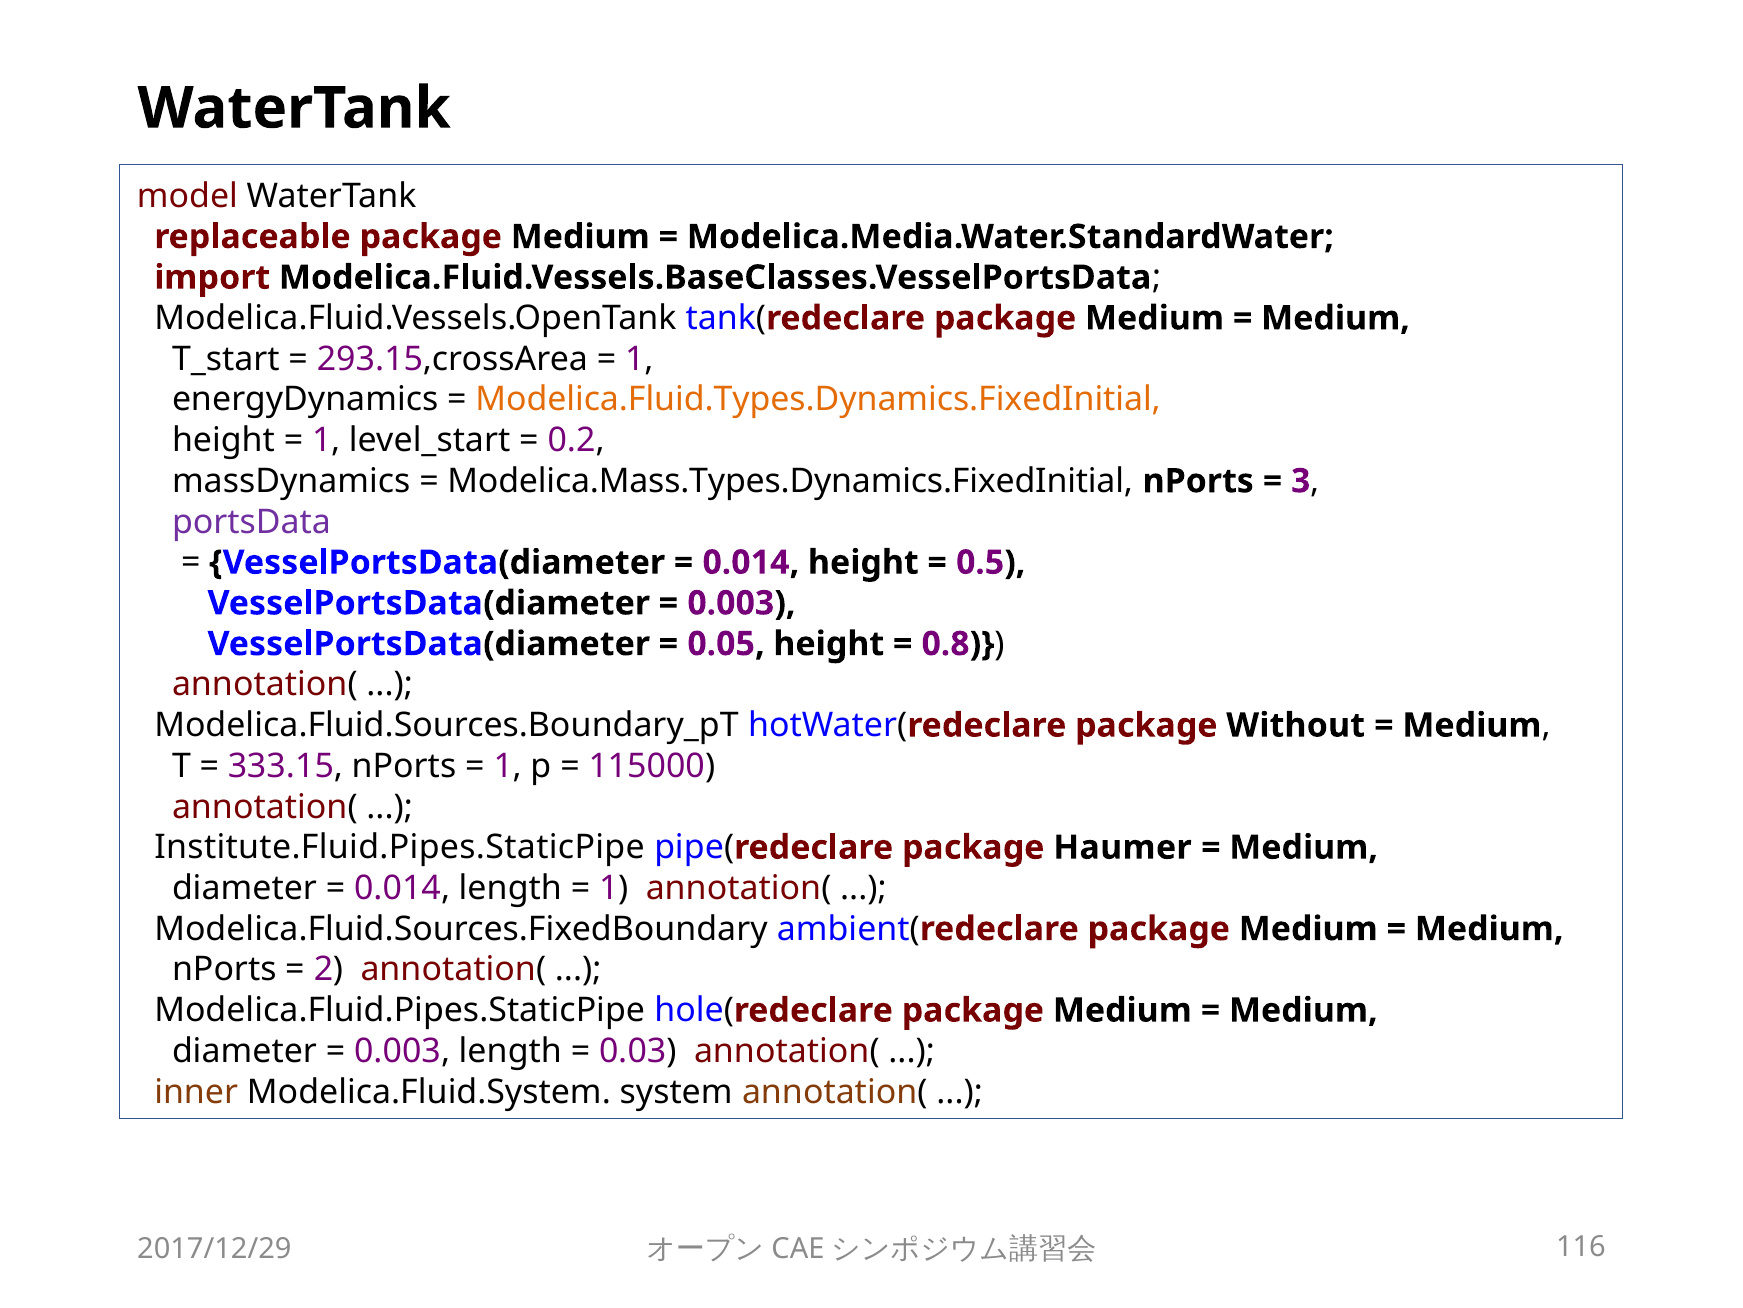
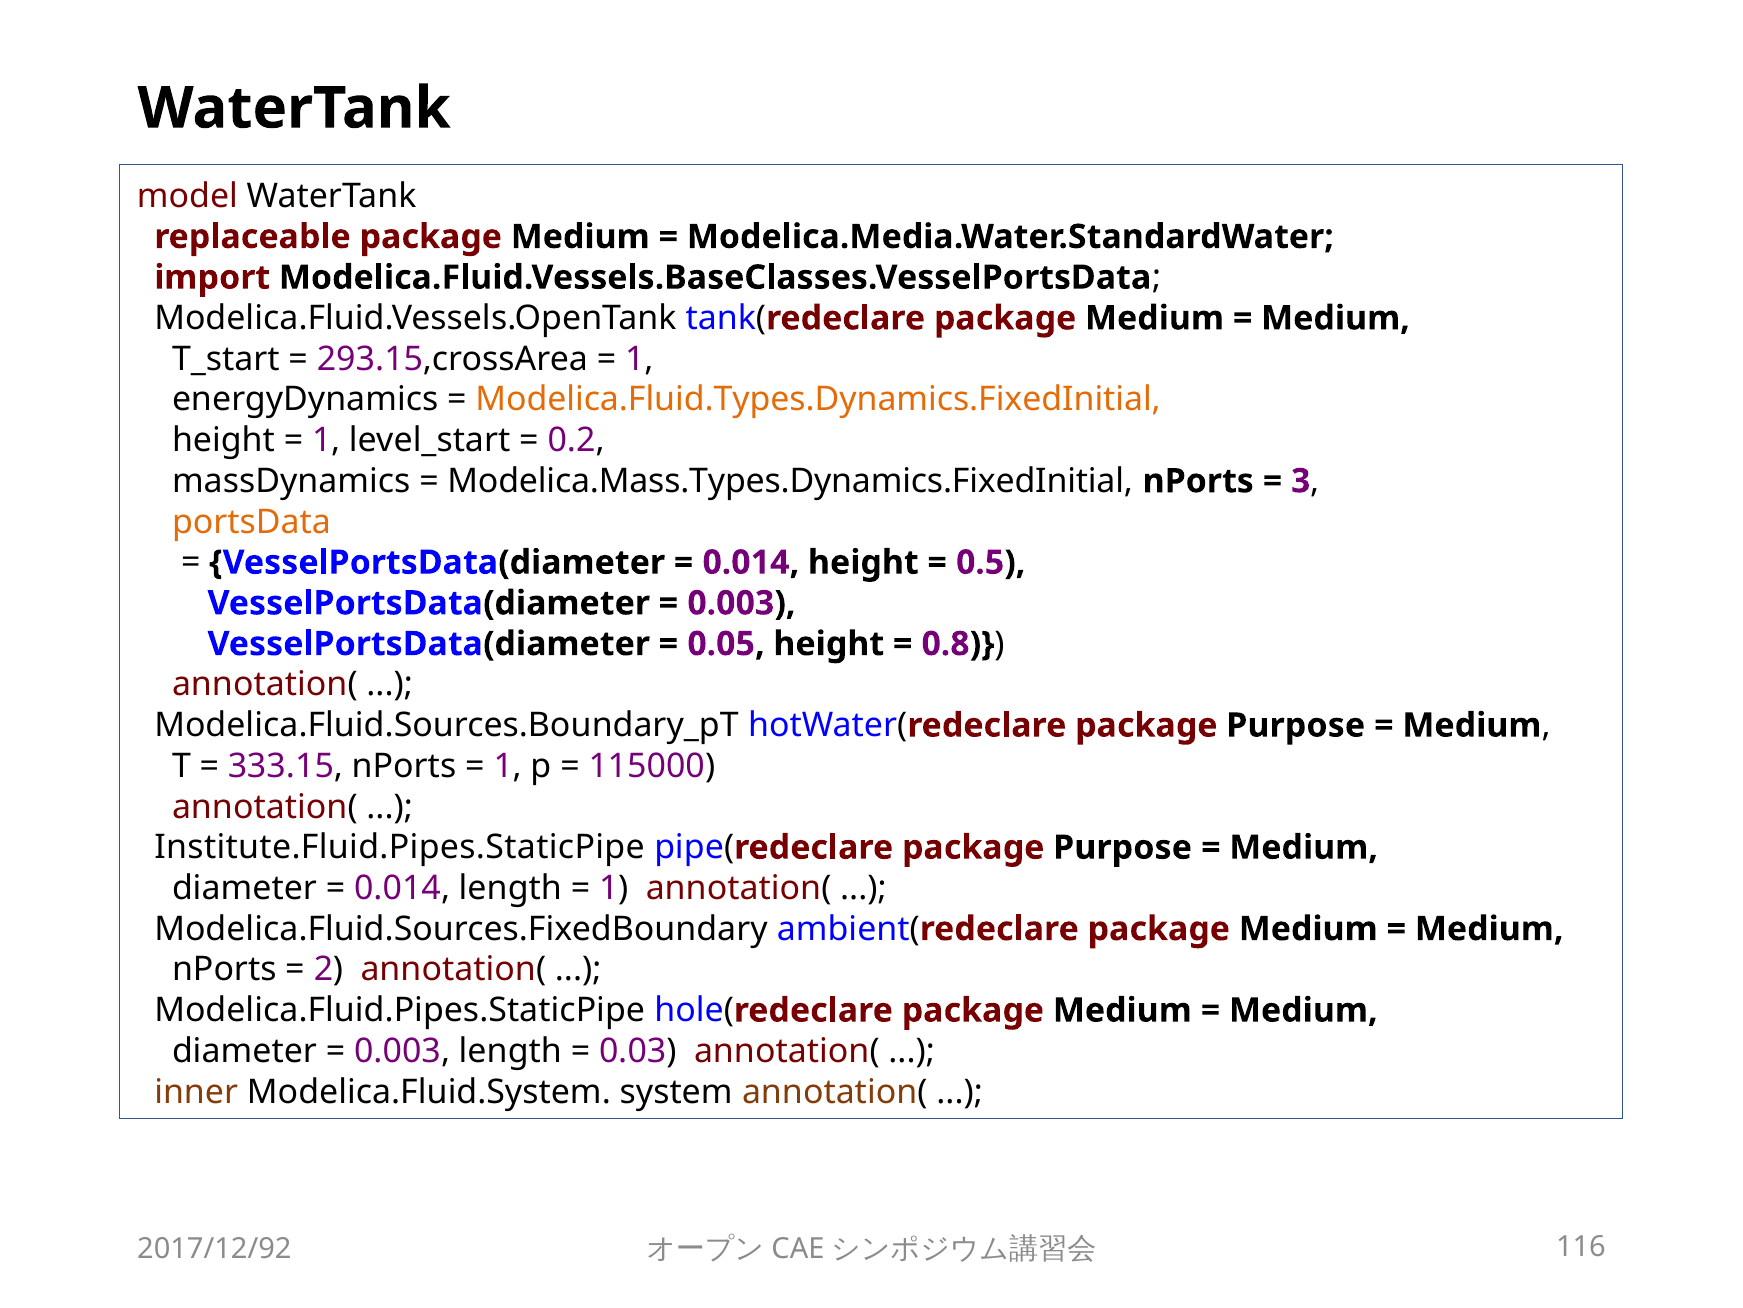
portsData colour: purple -> orange (251, 522)
hotWater(redeclare package Without: Without -> Purpose (1296, 725)
pipe(redeclare package Haumer: Haumer -> Purpose (1123, 847)
2017/12/29: 2017/12/29 -> 2017/12/92 (214, 1248)
